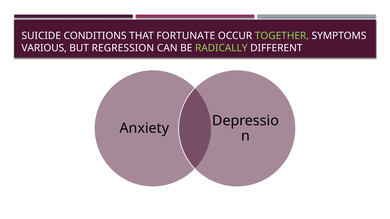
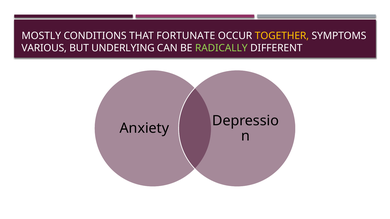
SUICIDE: SUICIDE -> MOSTLY (41, 36)
TOGETHER colour: light green -> yellow (282, 36)
REGRESSION: REGRESSION -> UNDERLYING (123, 48)
